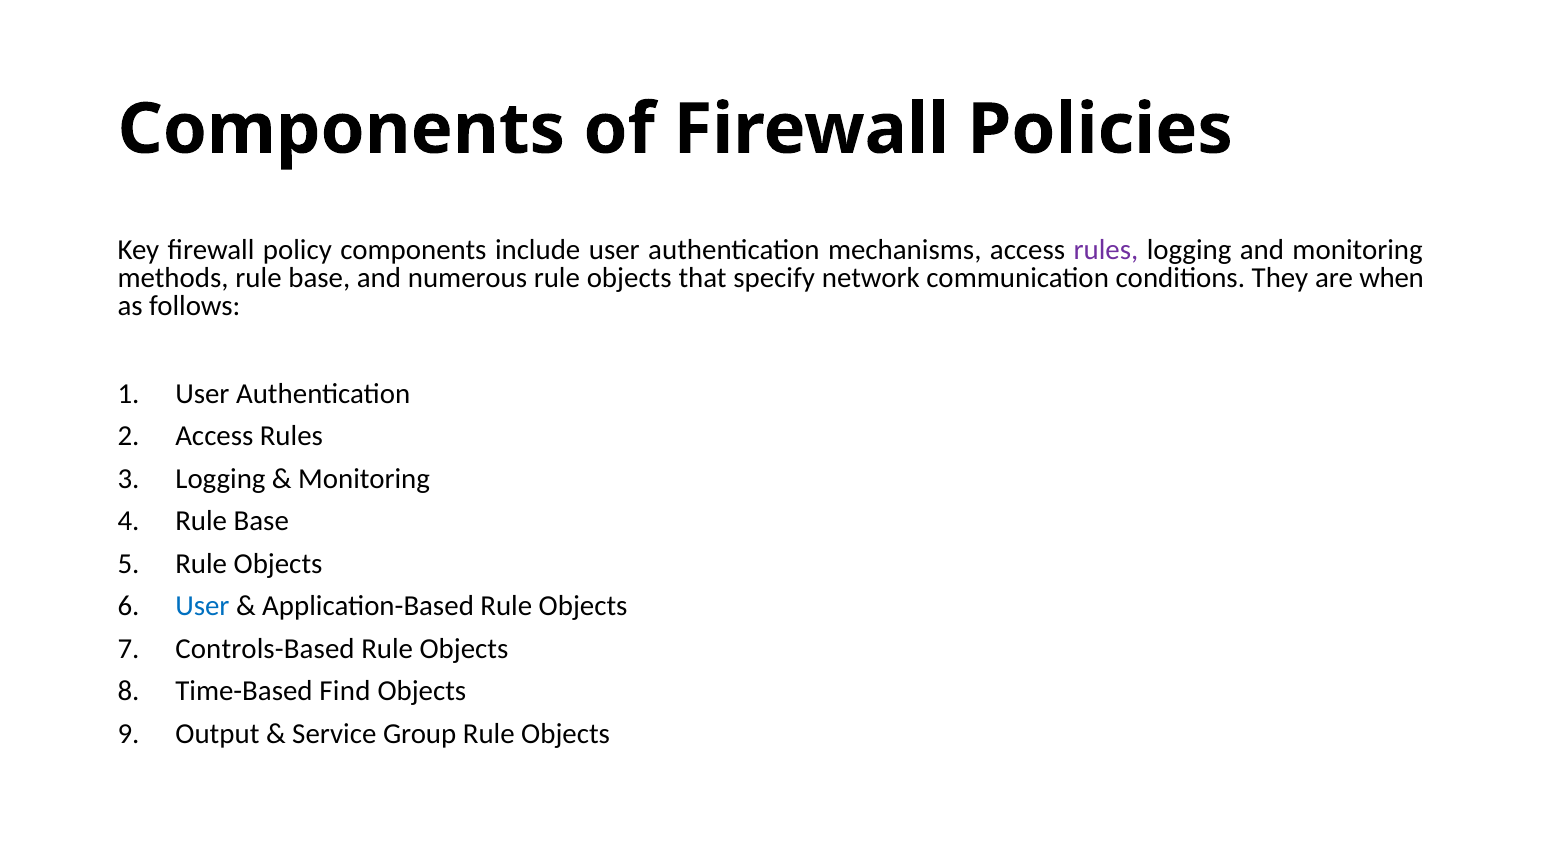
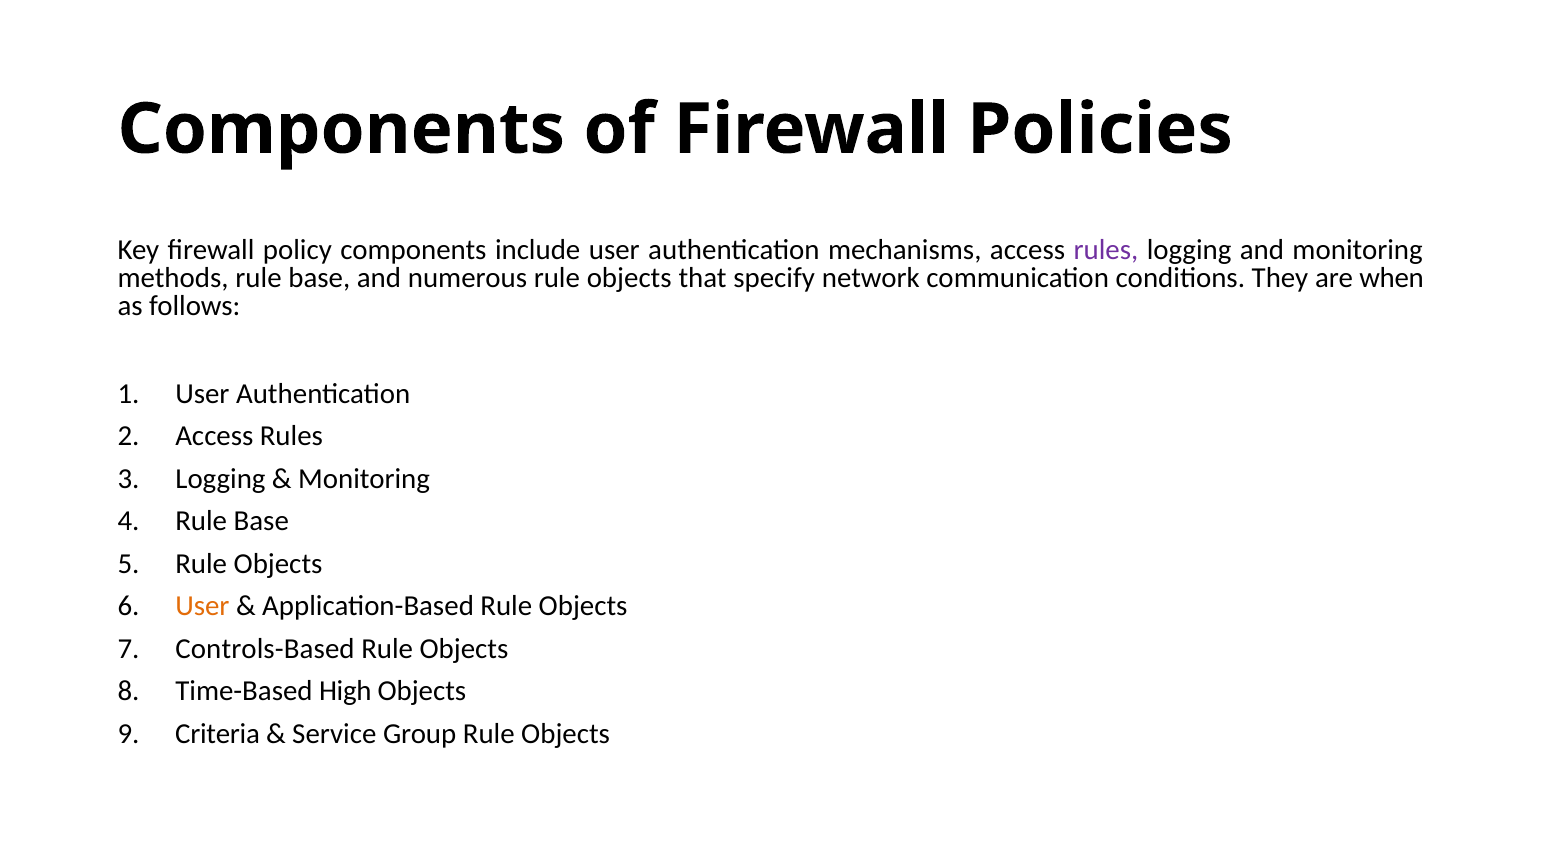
User colour: blue -> orange (202, 607)
Find: Find -> High (345, 692)
Output: Output -> Criteria (218, 734)
